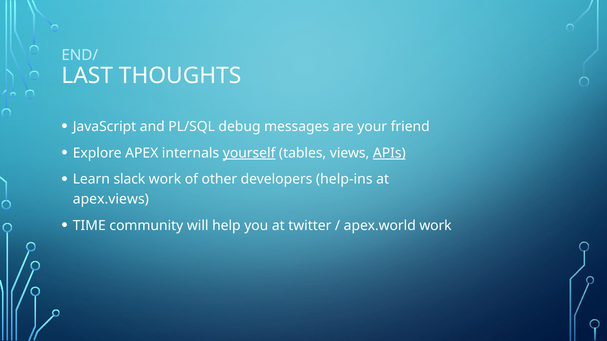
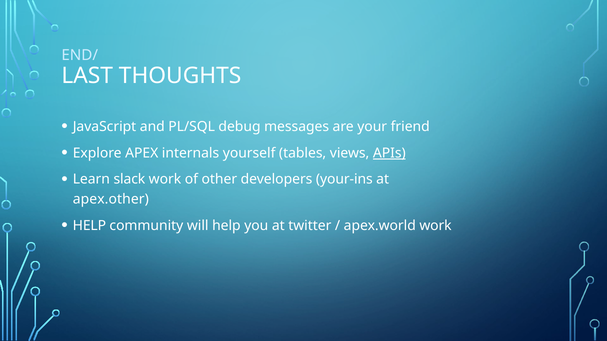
yourself underline: present -> none (249, 153)
help-ins: help-ins -> your-ins (344, 180)
apex.views: apex.views -> apex.other (111, 200)
TIME: TIME -> HELP (89, 226)
